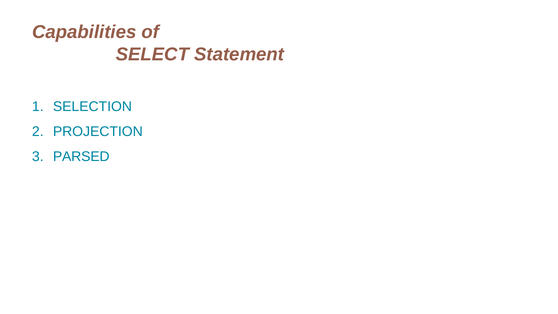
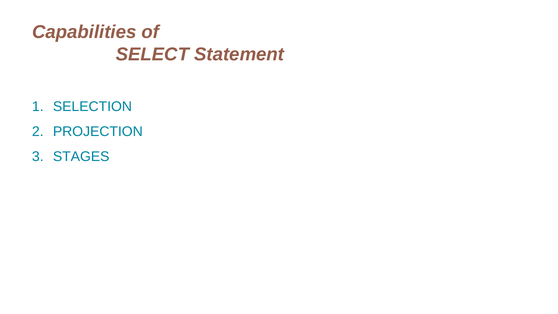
PARSED: PARSED -> STAGES (81, 157)
